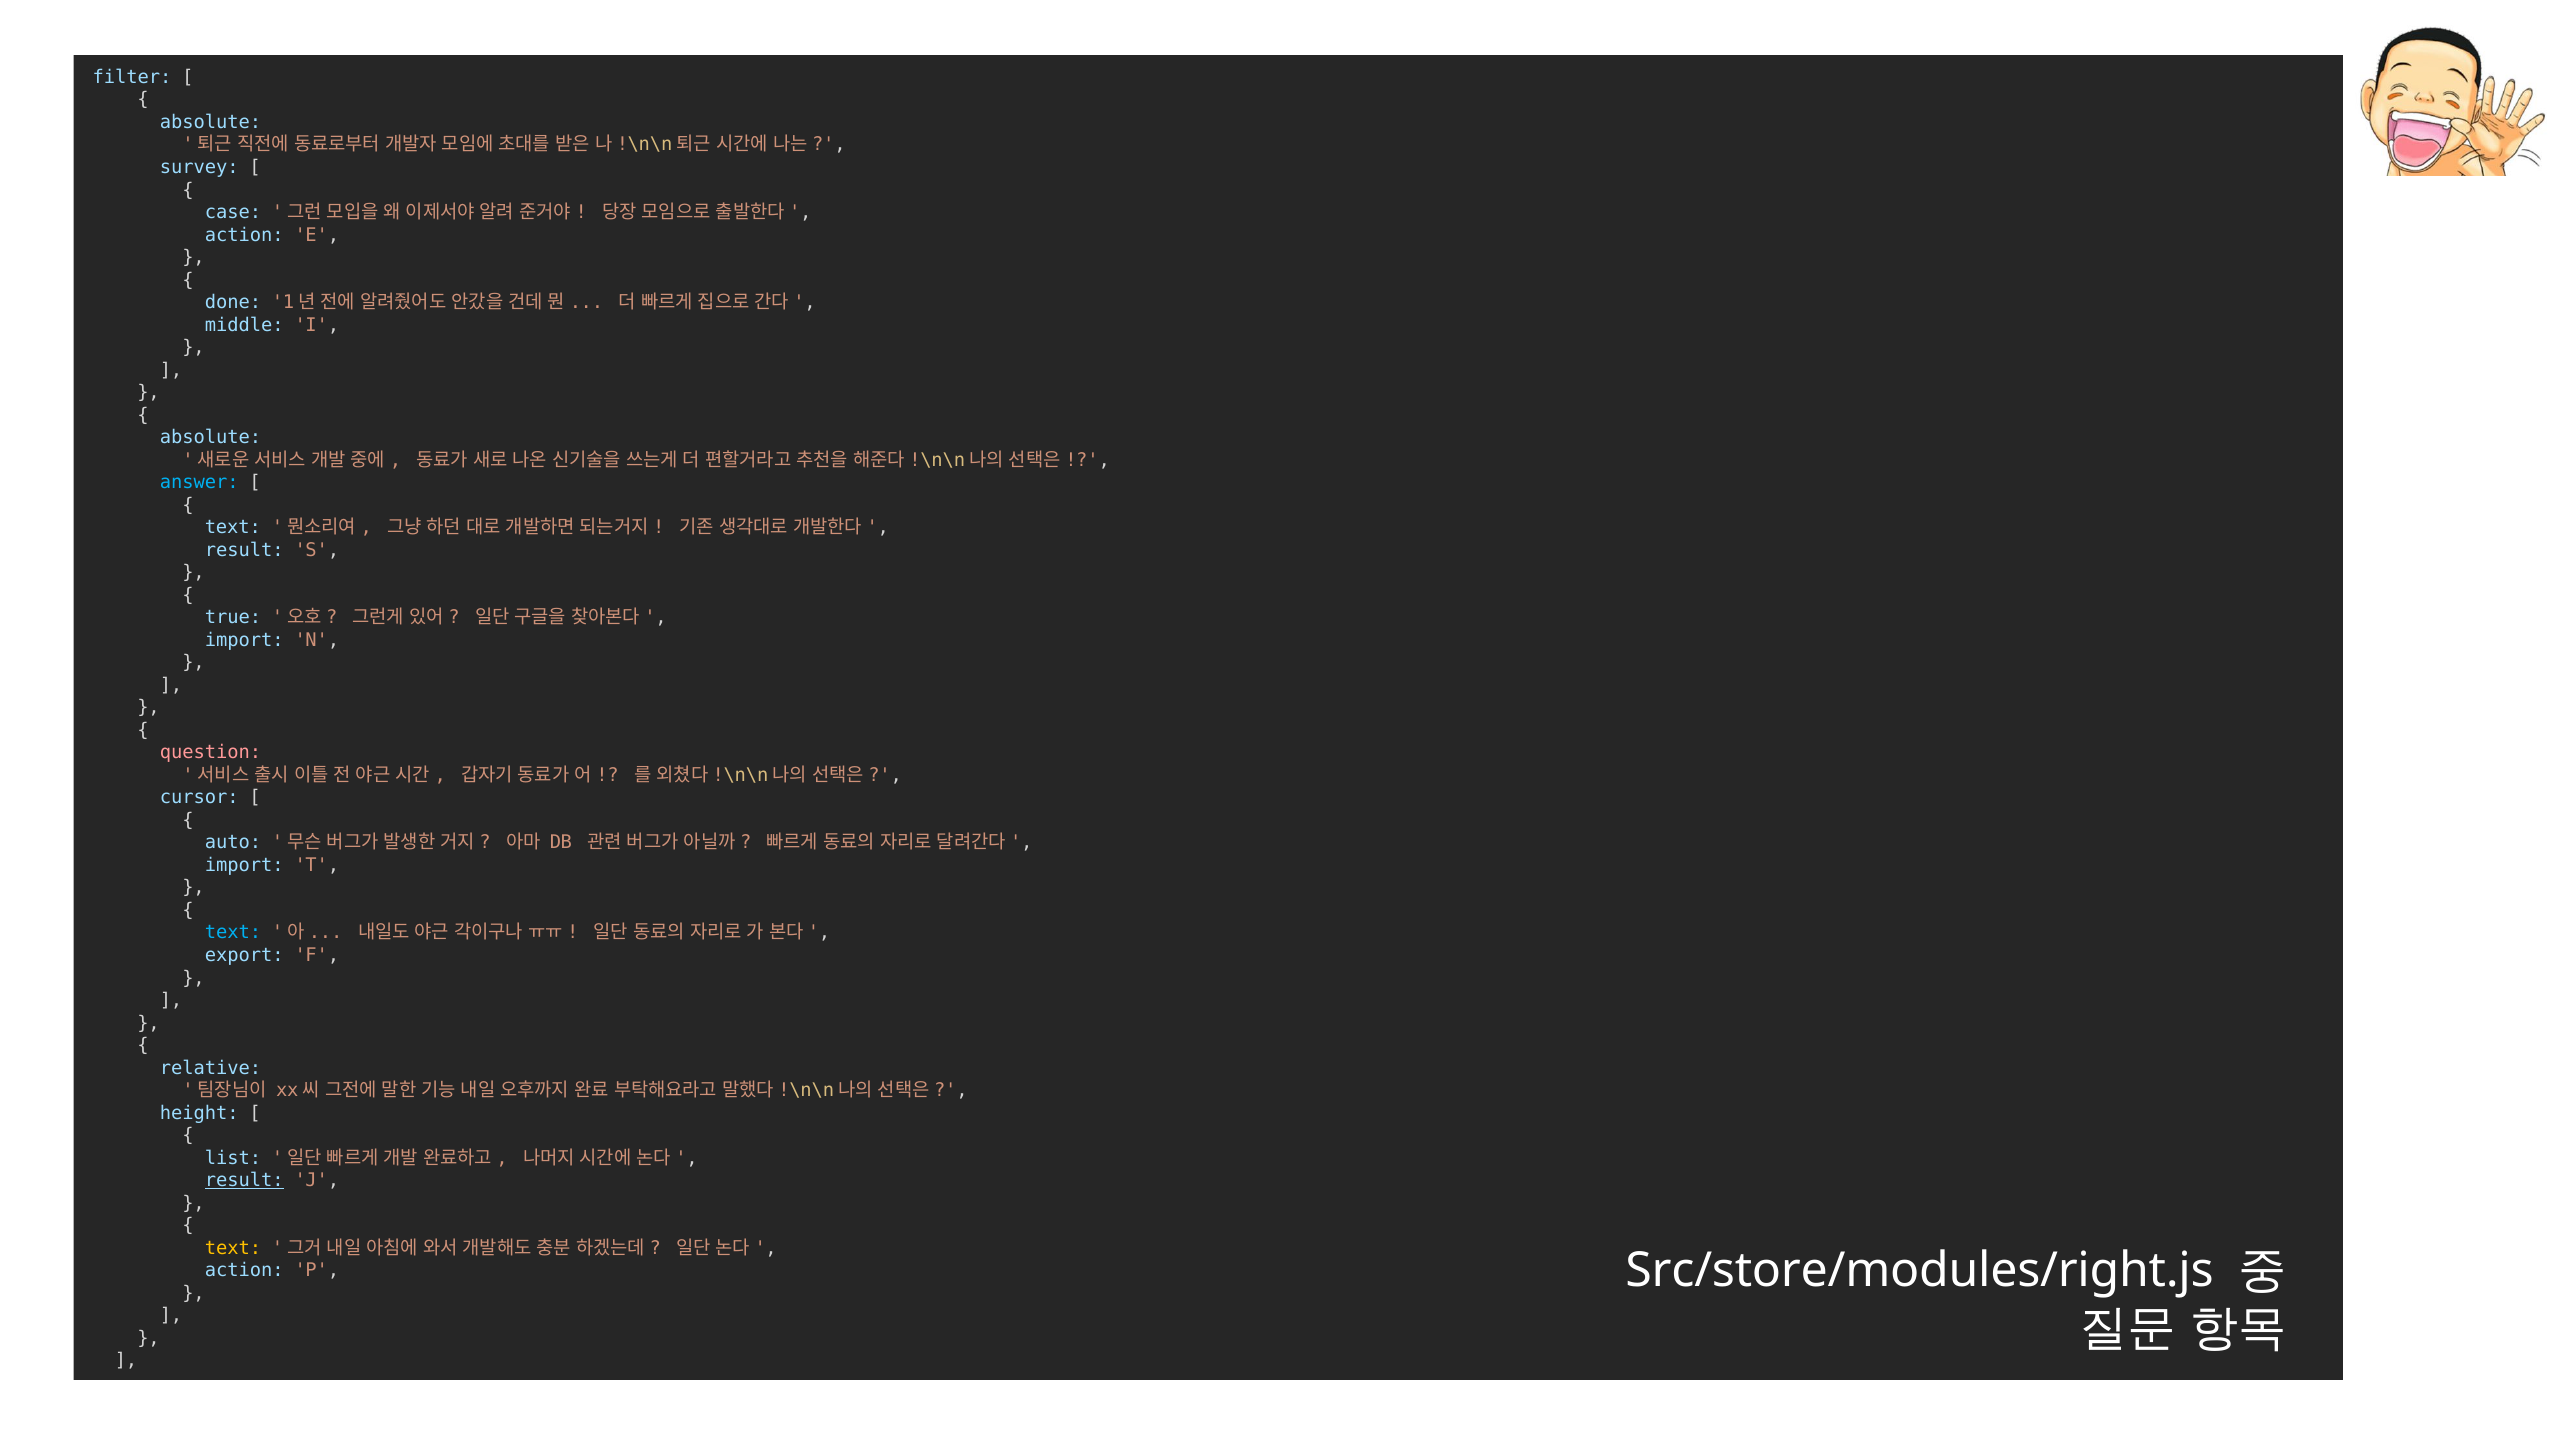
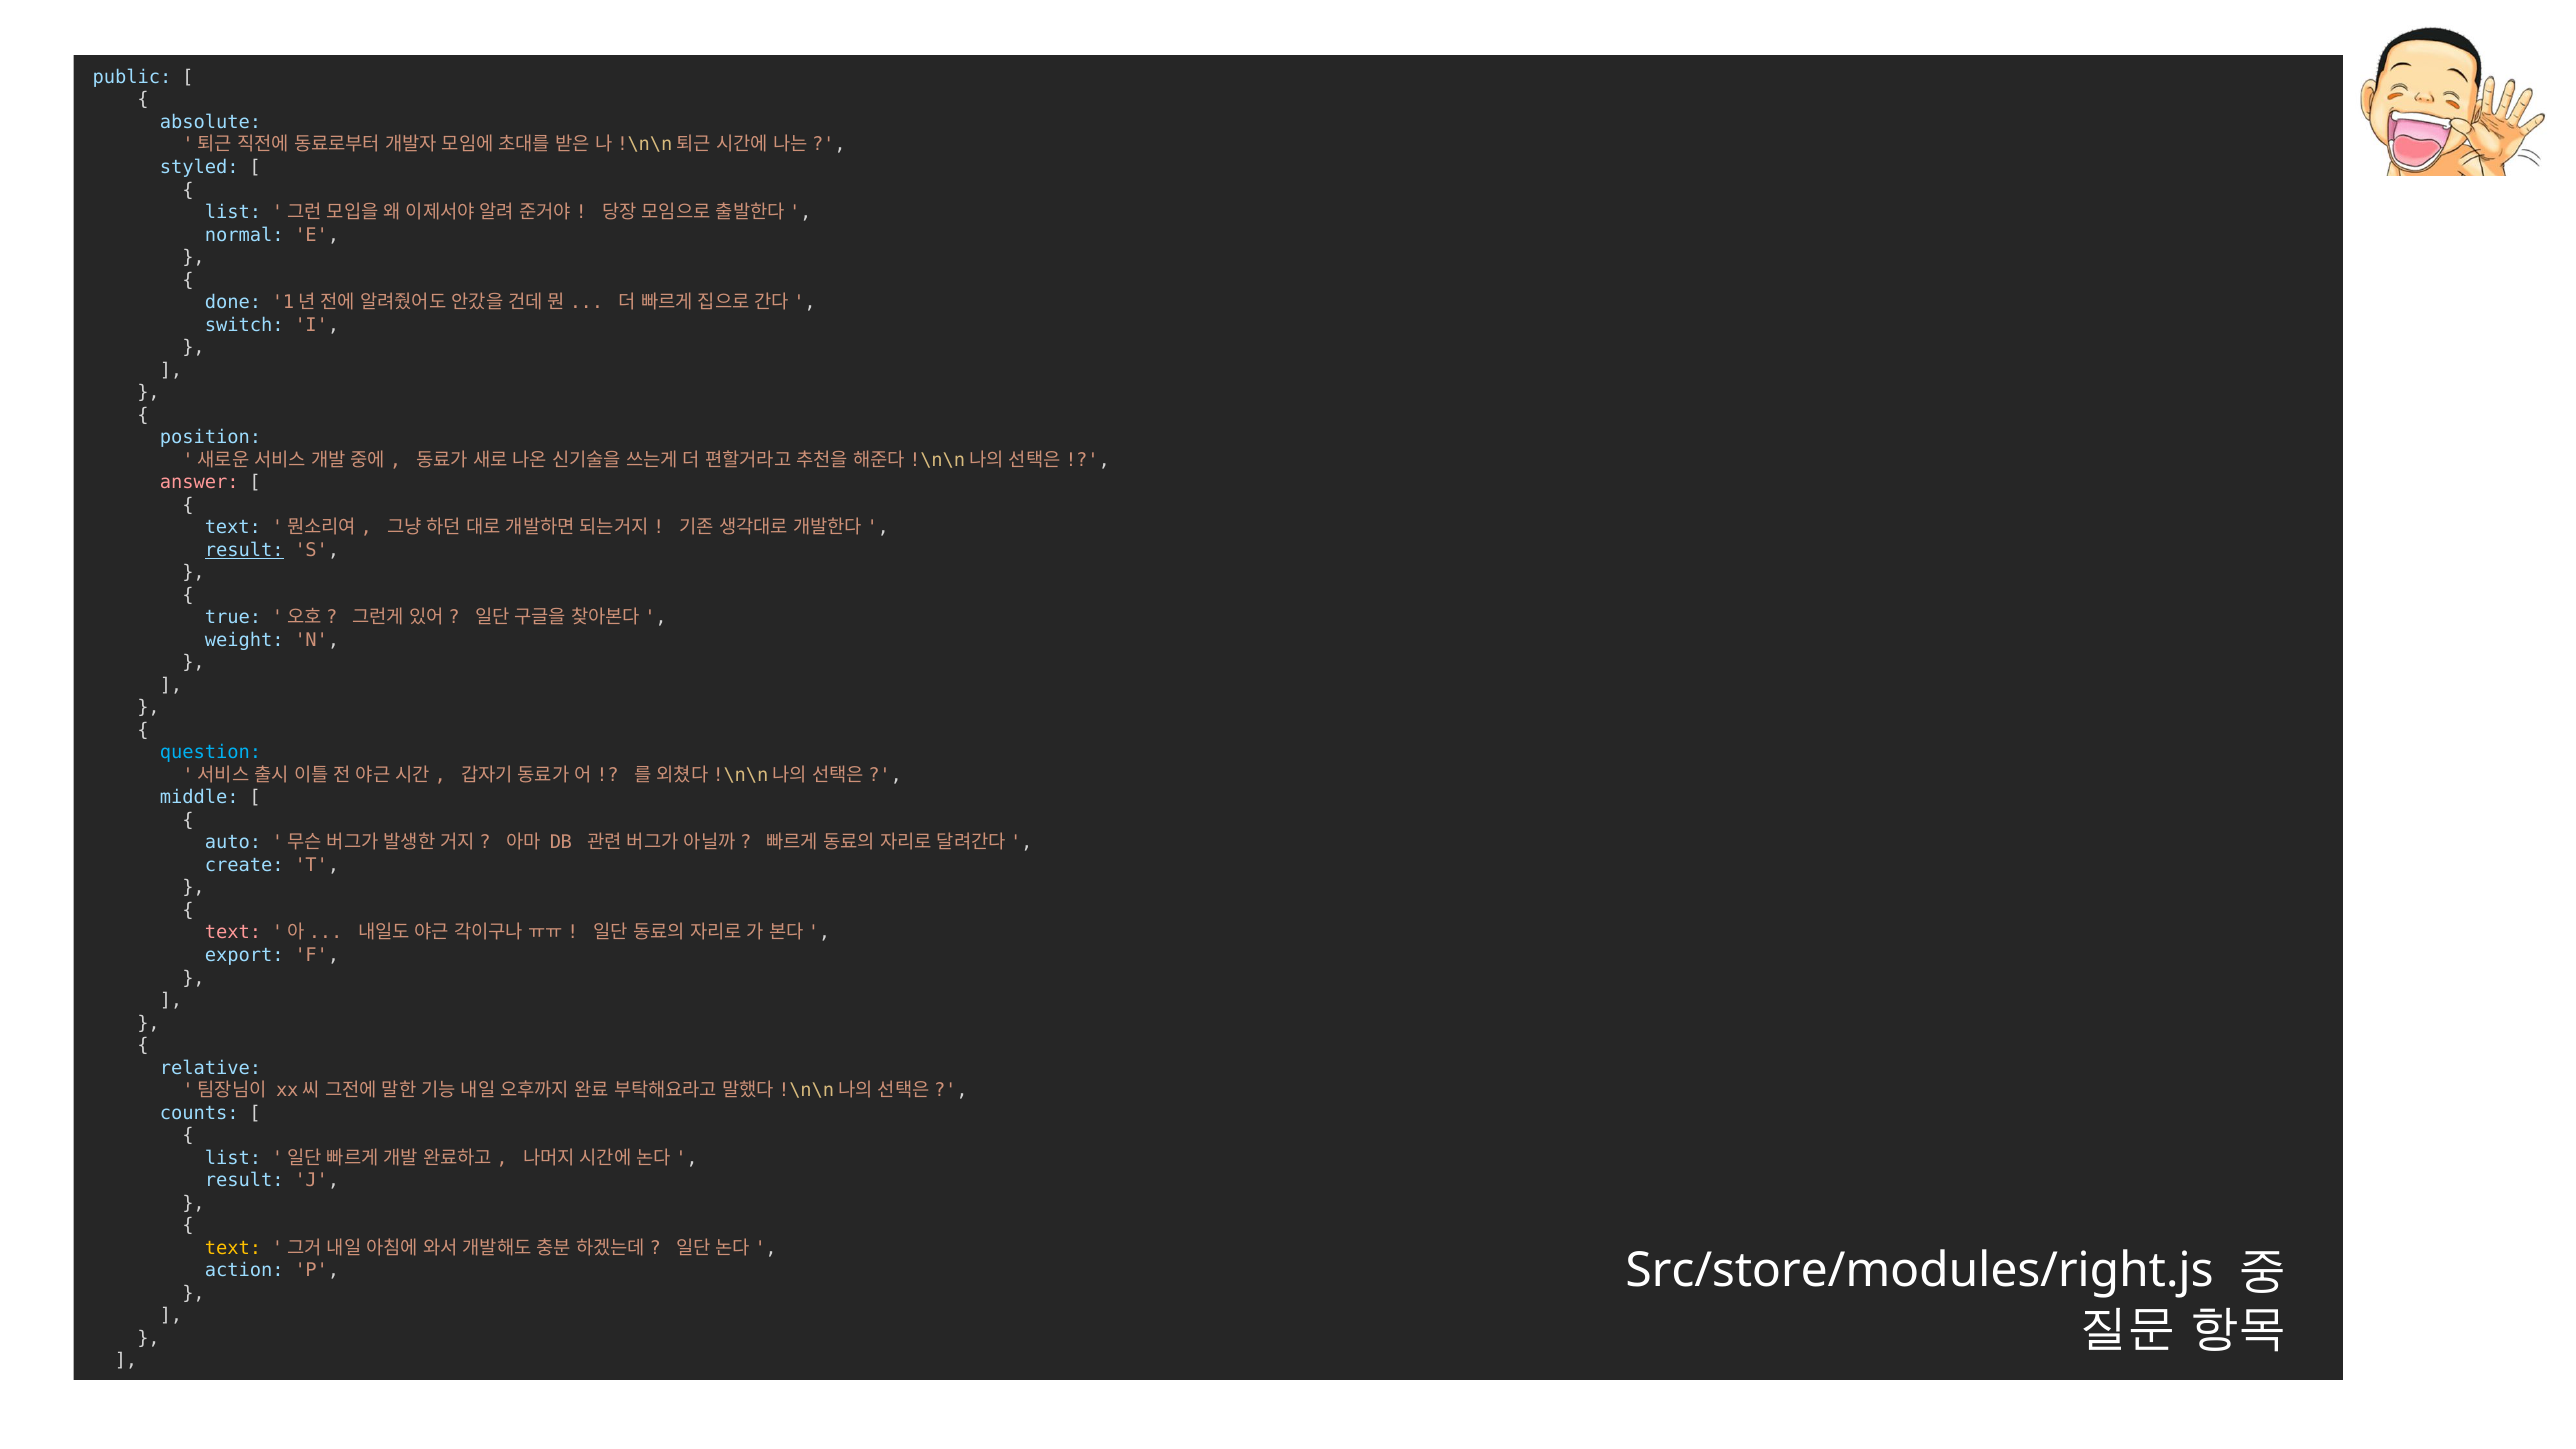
filter: filter -> public (132, 77)
survey: survey -> styled (199, 167)
case: case -> list (233, 212)
action: action -> normal (244, 235)
middle: middle -> switch (244, 325)
absolute: absolute -> position (211, 437)
answer colour: light blue -> pink (199, 482)
result underline: none -> present (244, 550)
import: import -> weight (244, 640)
question colour: pink -> light blue (211, 753)
cursor: cursor -> middle (199, 798)
import: import -> create (244, 865)
text colour: light blue -> pink (233, 933)
height: height -> counts (199, 1113)
result underline: present -> none (244, 1180)
